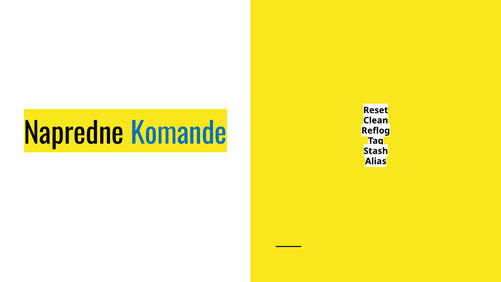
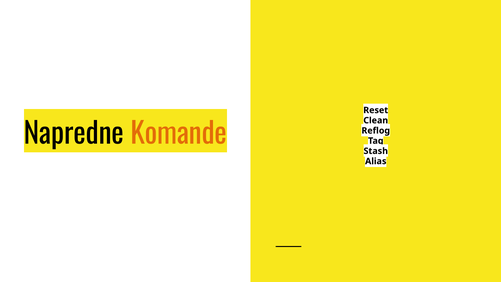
Komande colour: blue -> orange (179, 134)
